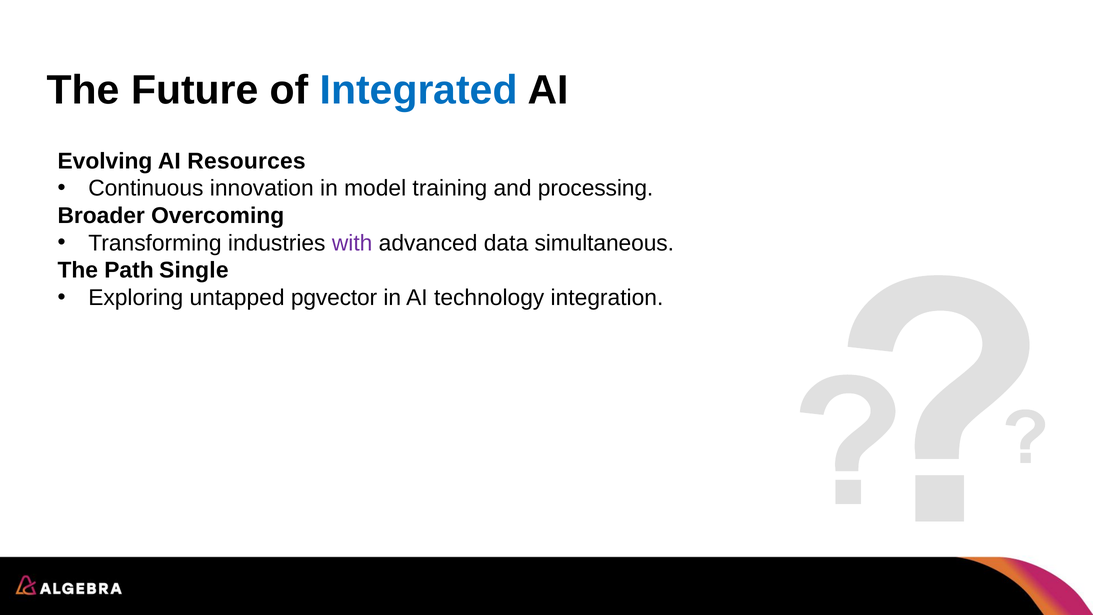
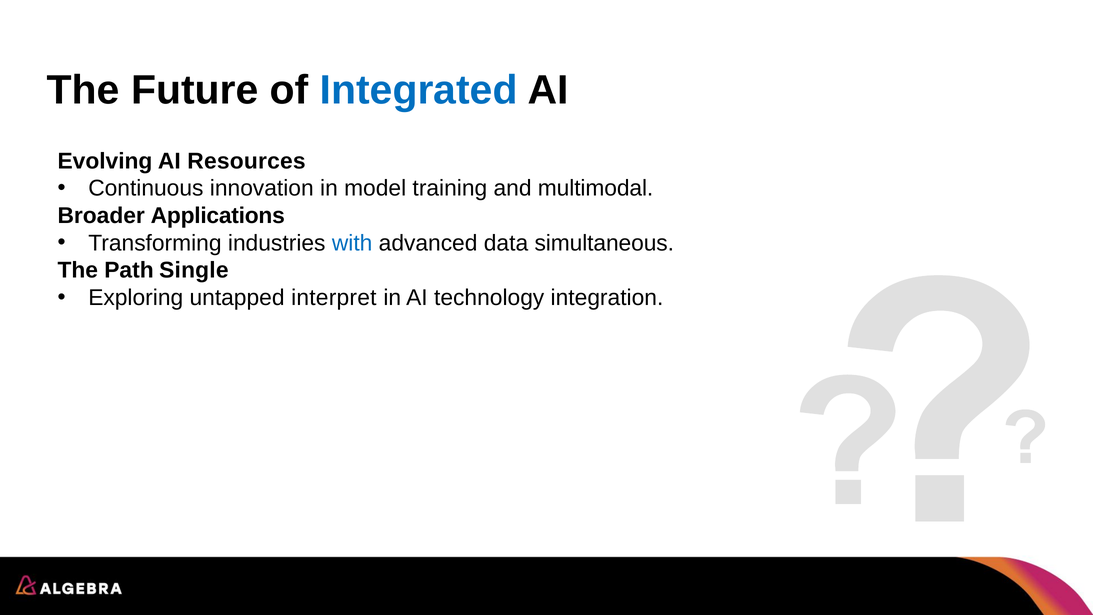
processing: processing -> multimodal (596, 188)
Overcoming: Overcoming -> Applications (218, 216)
with colour: purple -> blue (352, 243)
pgvector: pgvector -> interpret (334, 298)
